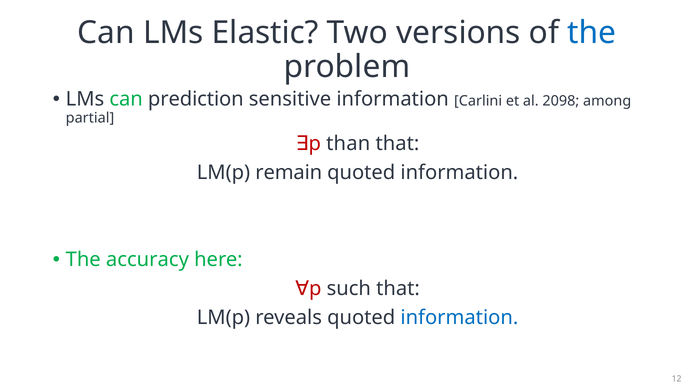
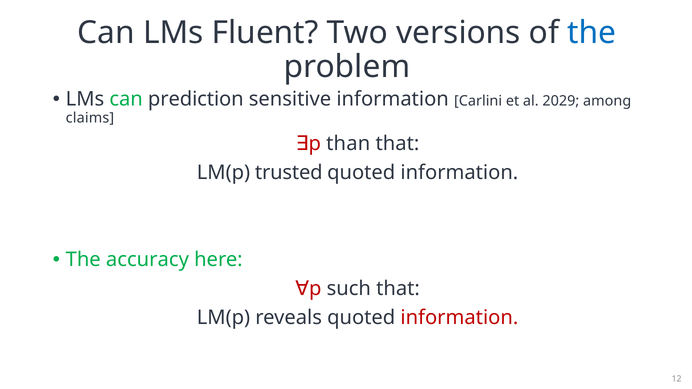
Elastic: Elastic -> Fluent (265, 33)
2098: 2098 -> 2029 (561, 101)
partial: partial -> claims (90, 118)
remain: remain -> trusted (289, 173)
information colour: blue -> red (459, 318)
